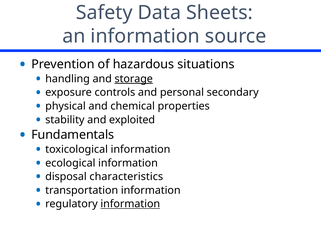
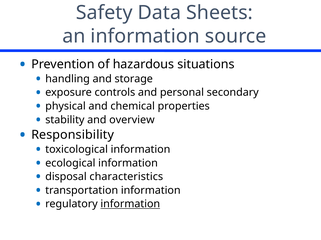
storage underline: present -> none (134, 79)
exploited: exploited -> overview (132, 120)
Fundamentals: Fundamentals -> Responsibility (73, 135)
